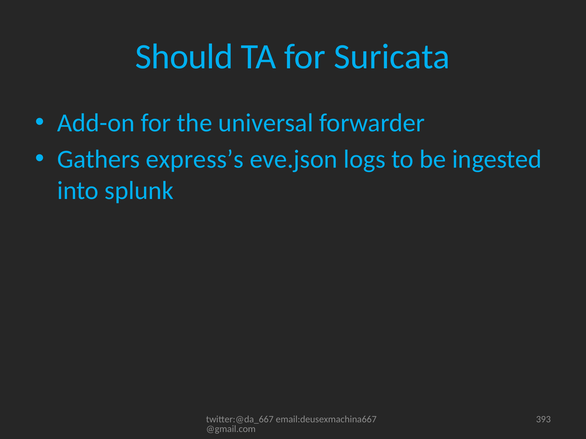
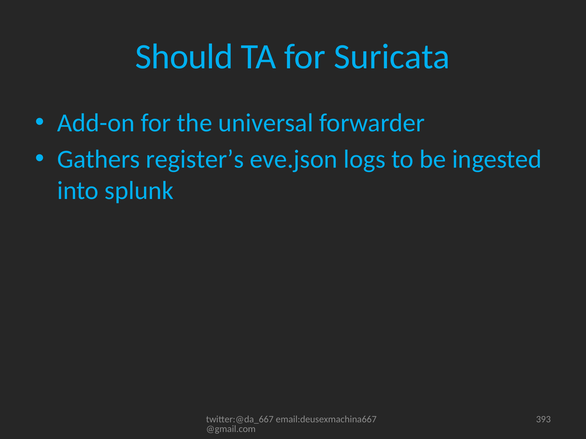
express’s: express’s -> register’s (195, 159)
